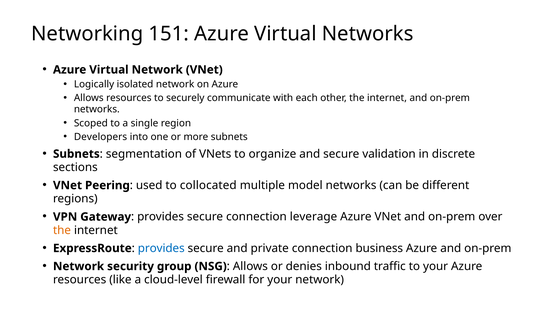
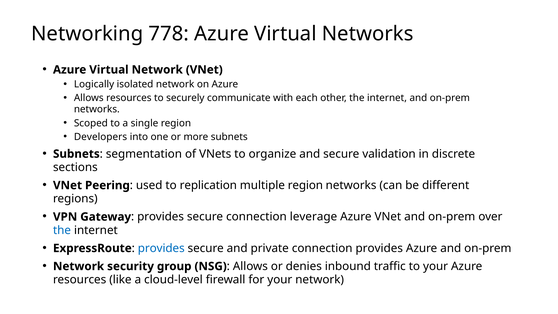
151: 151 -> 778 (169, 34)
collocated: collocated -> replication (208, 185)
multiple model: model -> region (305, 185)
the colour: orange -> blue (62, 230)
connection business: business -> provides (379, 248)
